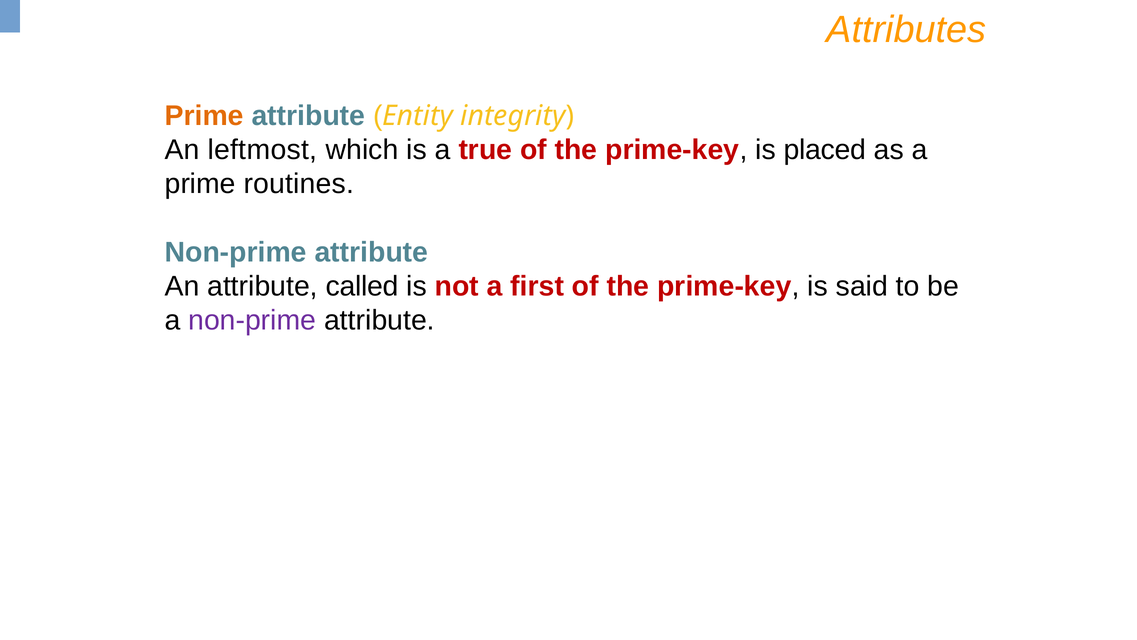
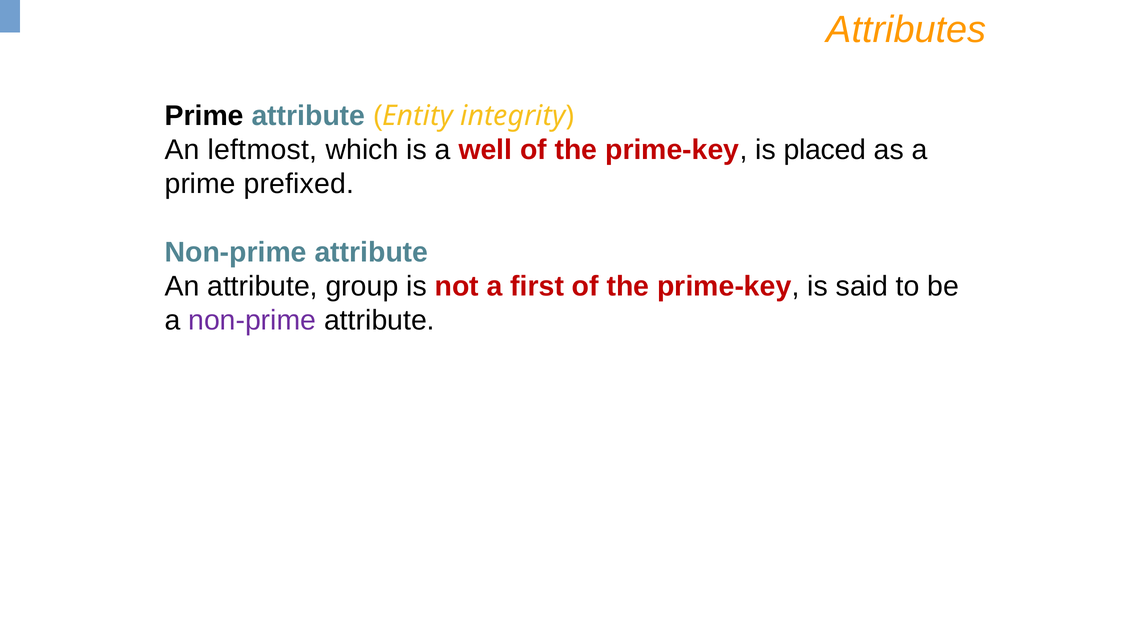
Prime colour: orange -> black (204, 116)
true: true -> well (485, 150)
routines: routines -> prefixed (299, 184)
called: called -> group (362, 286)
